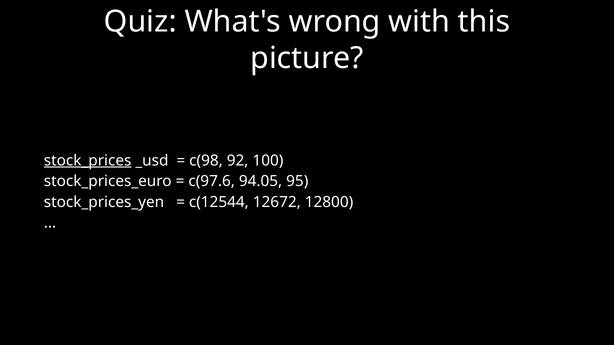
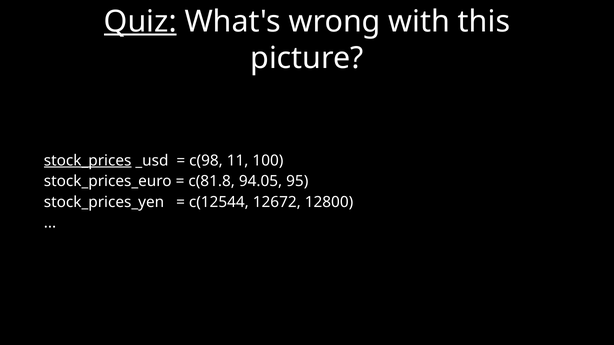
Quiz underline: none -> present (140, 22)
92: 92 -> 11 (238, 161)
c(97.6: c(97.6 -> c(81.8 (212, 181)
